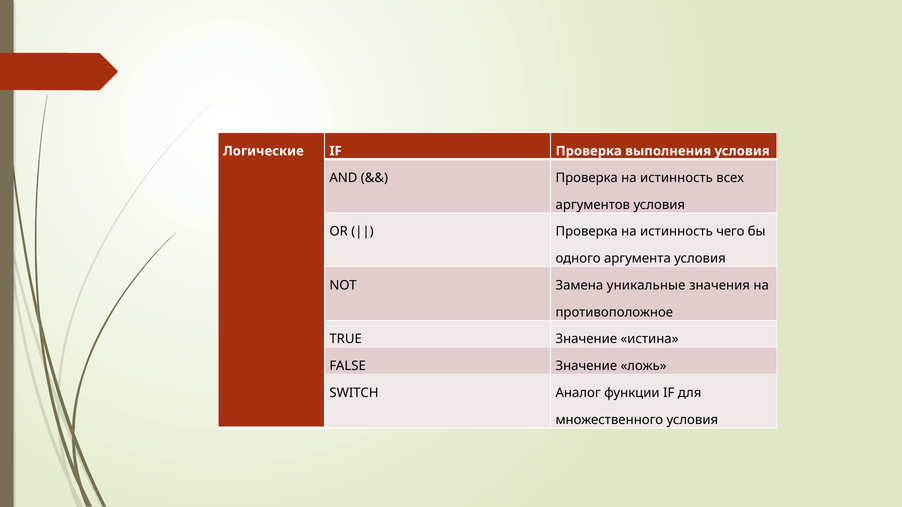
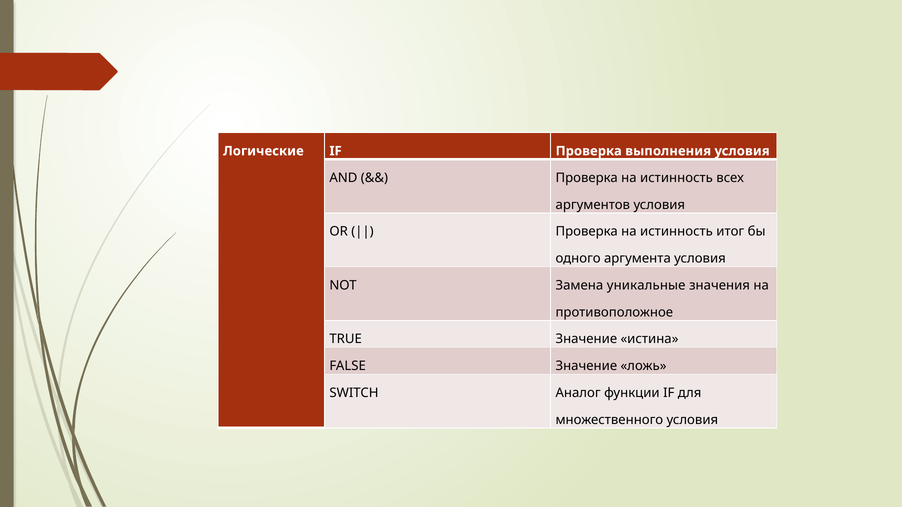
чего: чего -> итог (730, 232)
